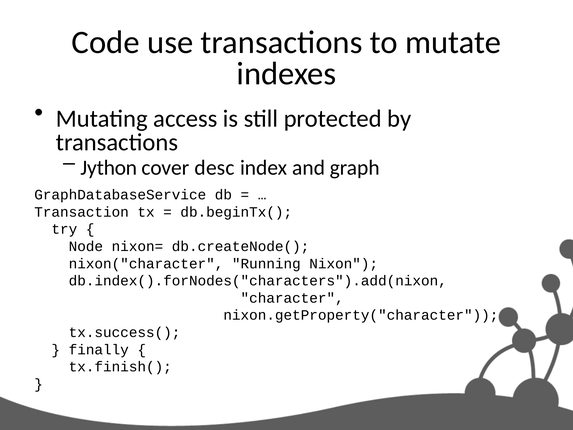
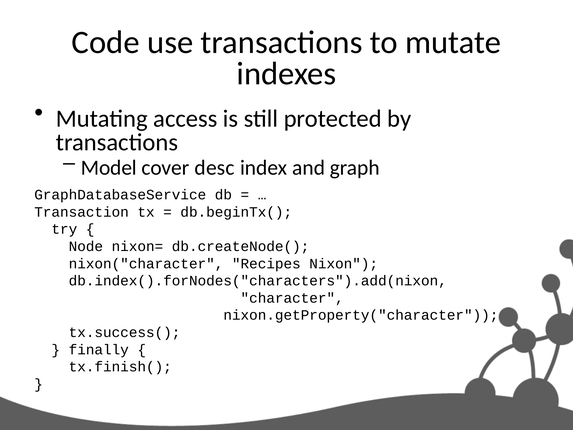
Jython: Jython -> Model (109, 168)
Running: Running -> Recipes (266, 263)
